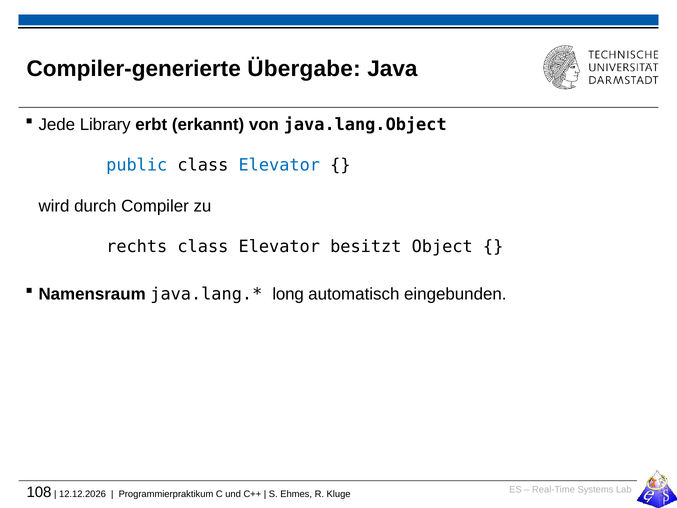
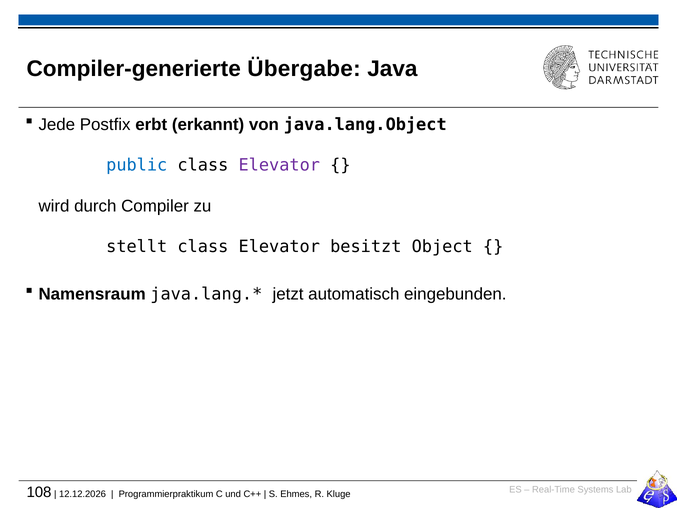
Library: Library -> Postfix (105, 125)
Elevator colour: blue -> purple (279, 165)
rechts: rechts -> stellt (137, 246)
long: long -> jetzt (288, 294)
